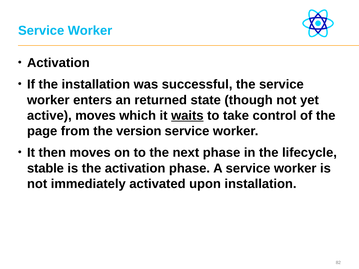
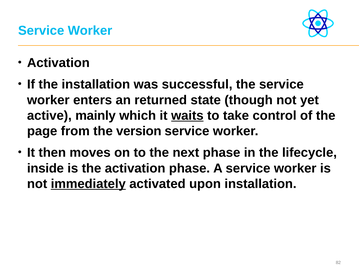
active moves: moves -> mainly (96, 116)
stable: stable -> inside (45, 168)
immediately underline: none -> present (88, 184)
